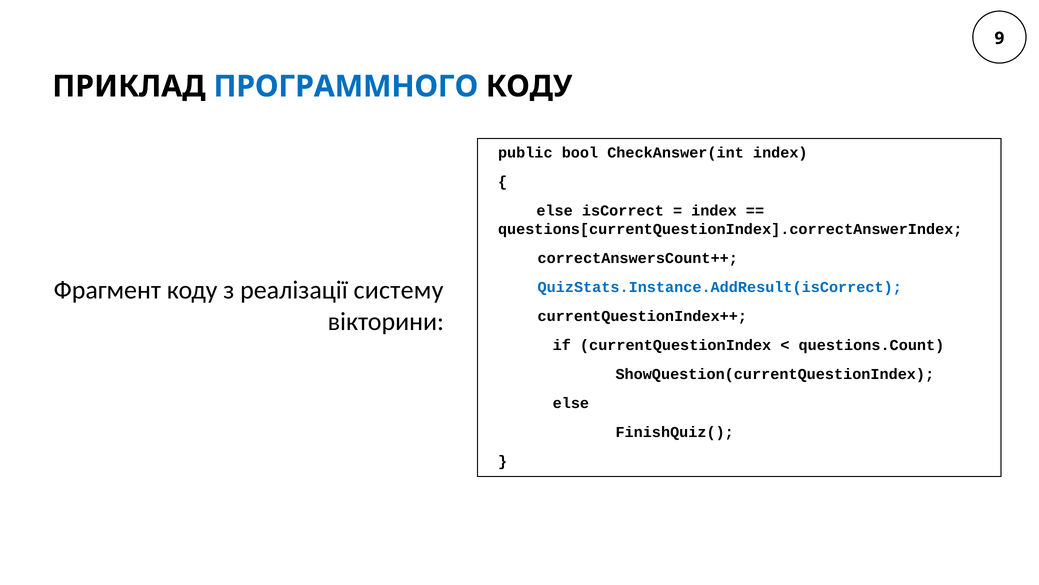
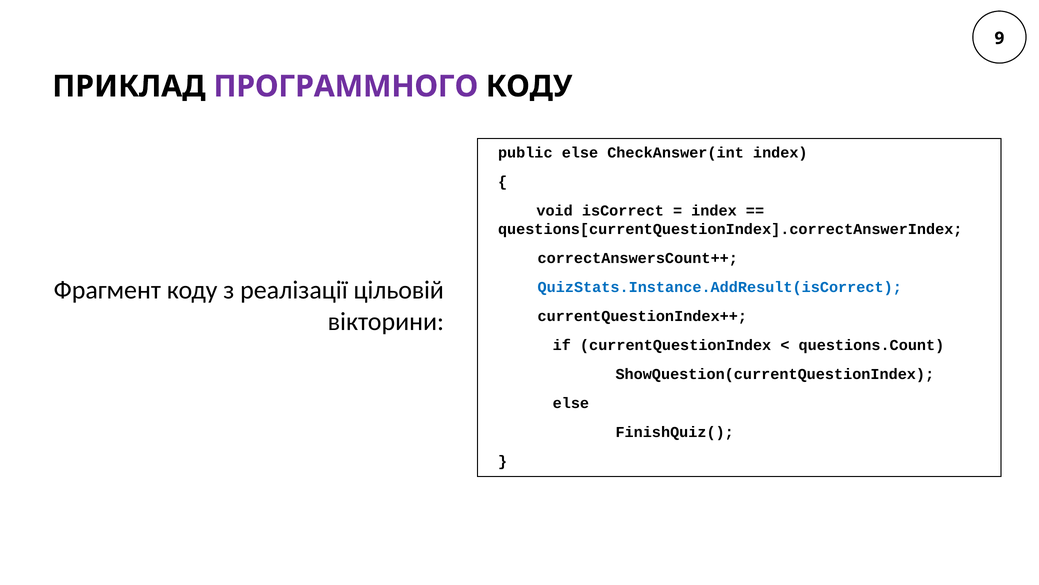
ПРОГРАММНОГО colour: blue -> purple (346, 86)
public bool: bool -> else (580, 153)
else: else -> void (555, 211)
систему: систему -> цільовій (399, 290)
